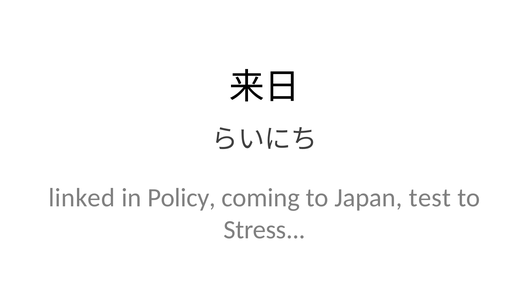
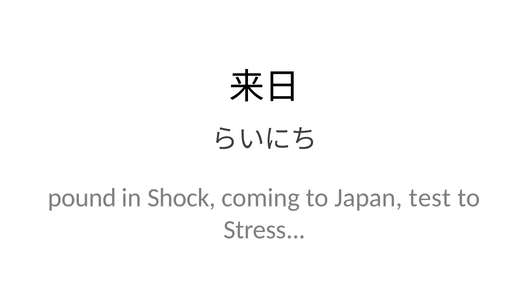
linked: linked -> pound (82, 198)
Policy: Policy -> Shock (182, 198)
